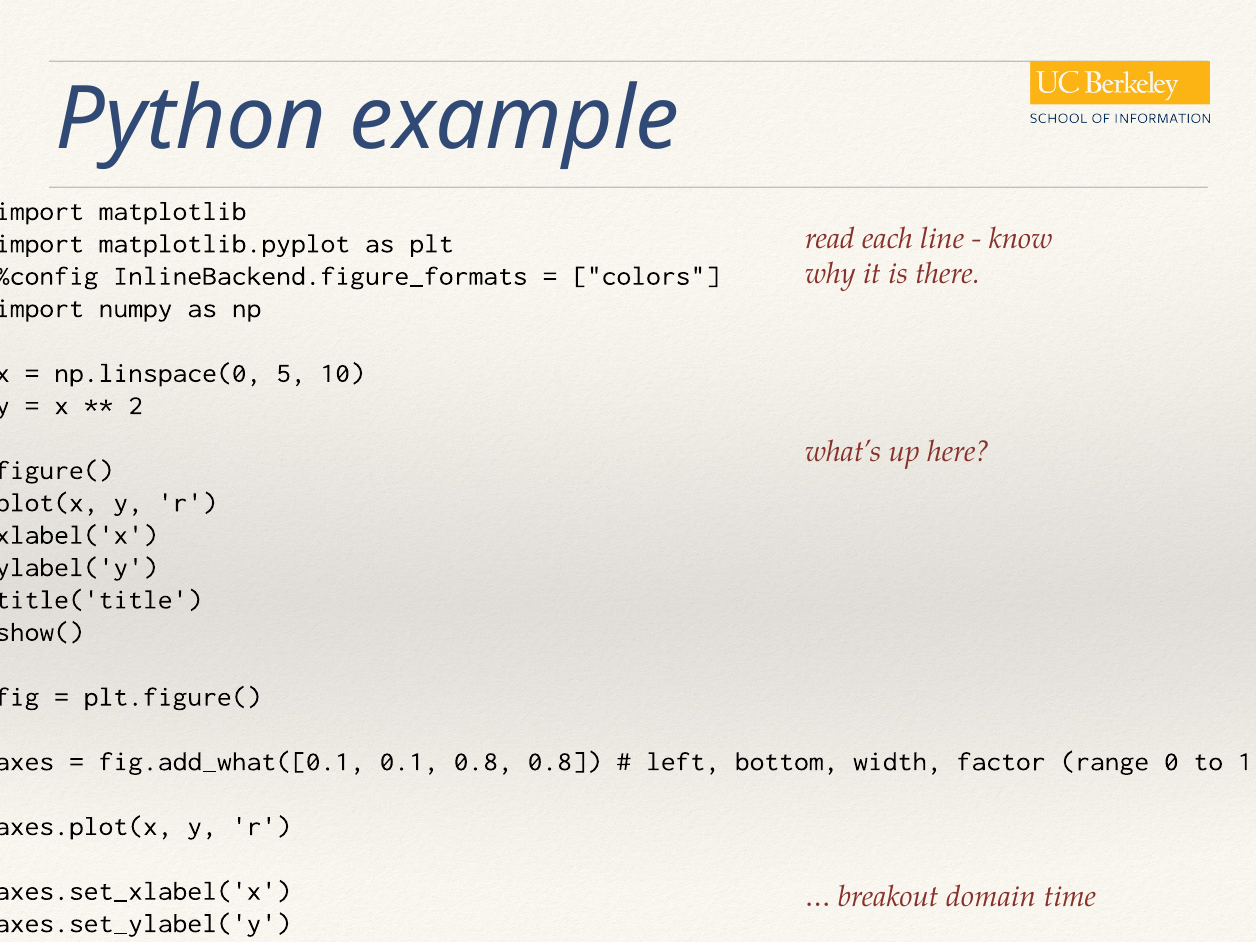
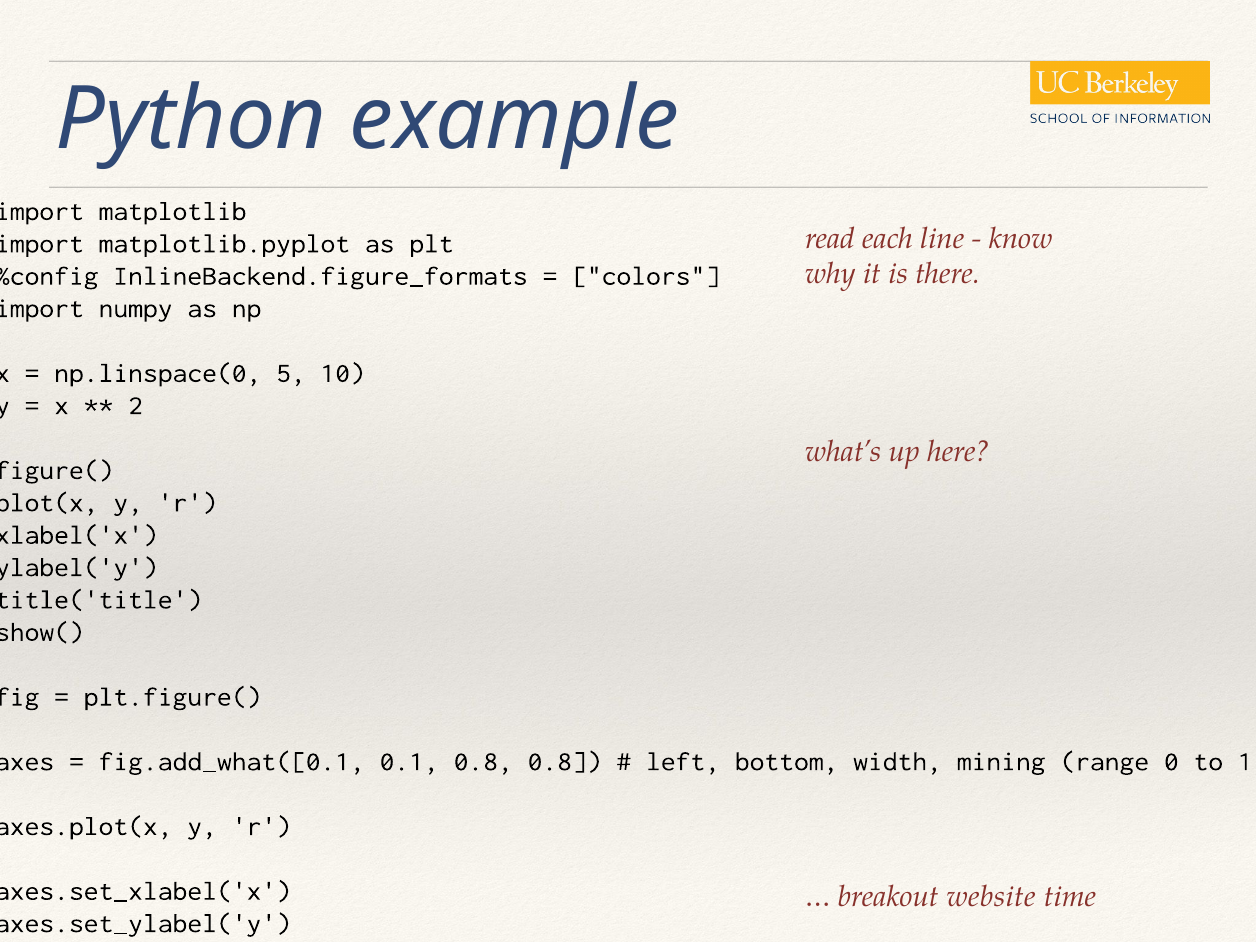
factor: factor -> mining (1001, 761)
domain: domain -> website (991, 896)
